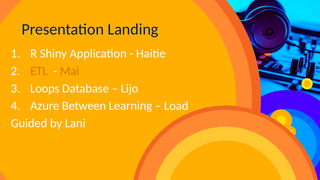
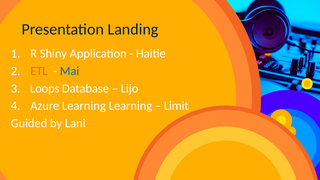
Mai colour: orange -> blue (70, 71)
Azure Between: Between -> Learning (84, 106)
Load: Load -> Limit (176, 106)
